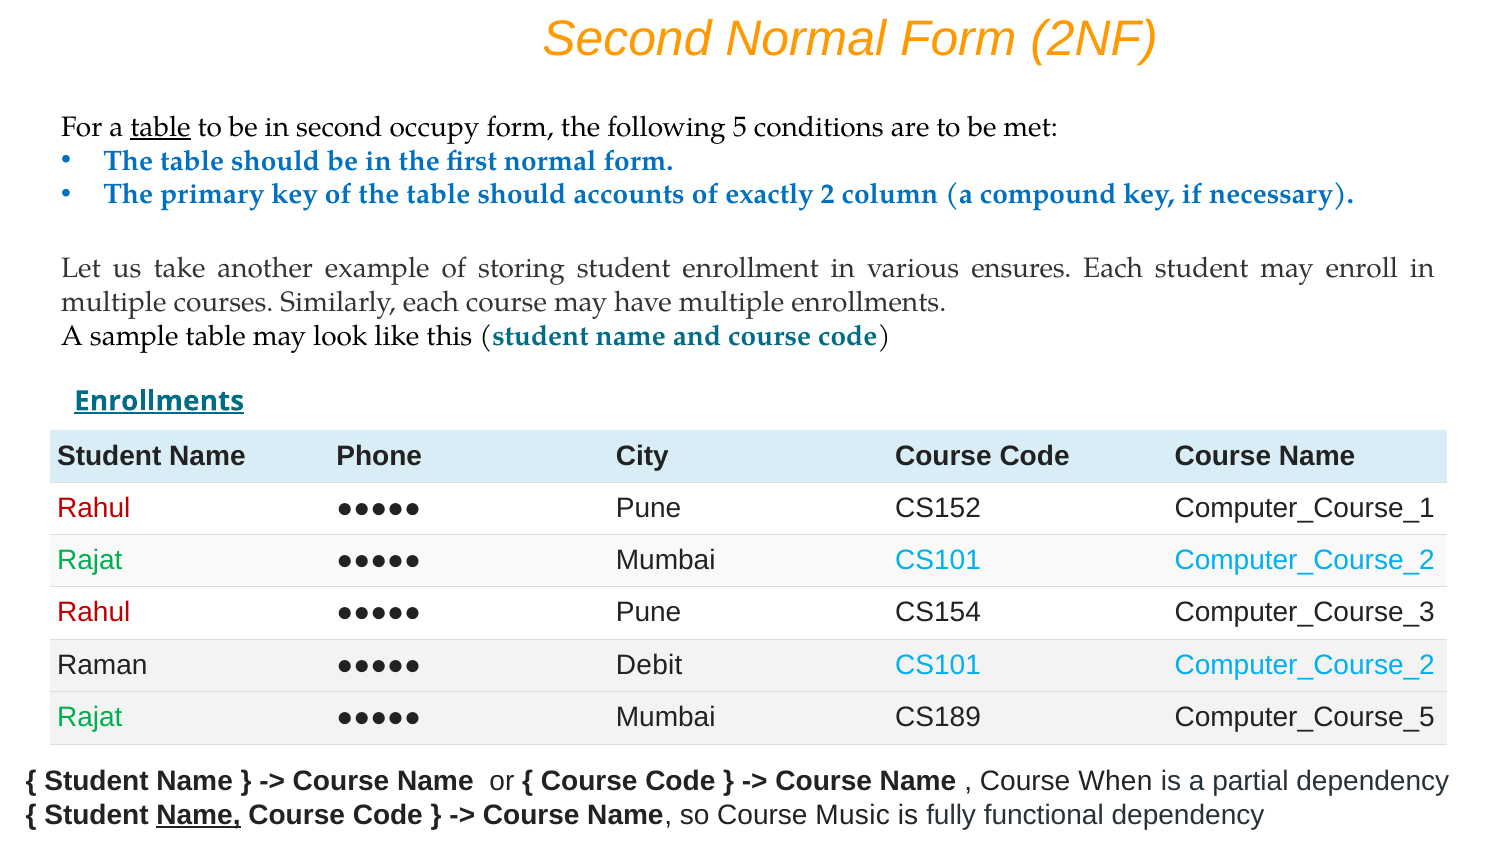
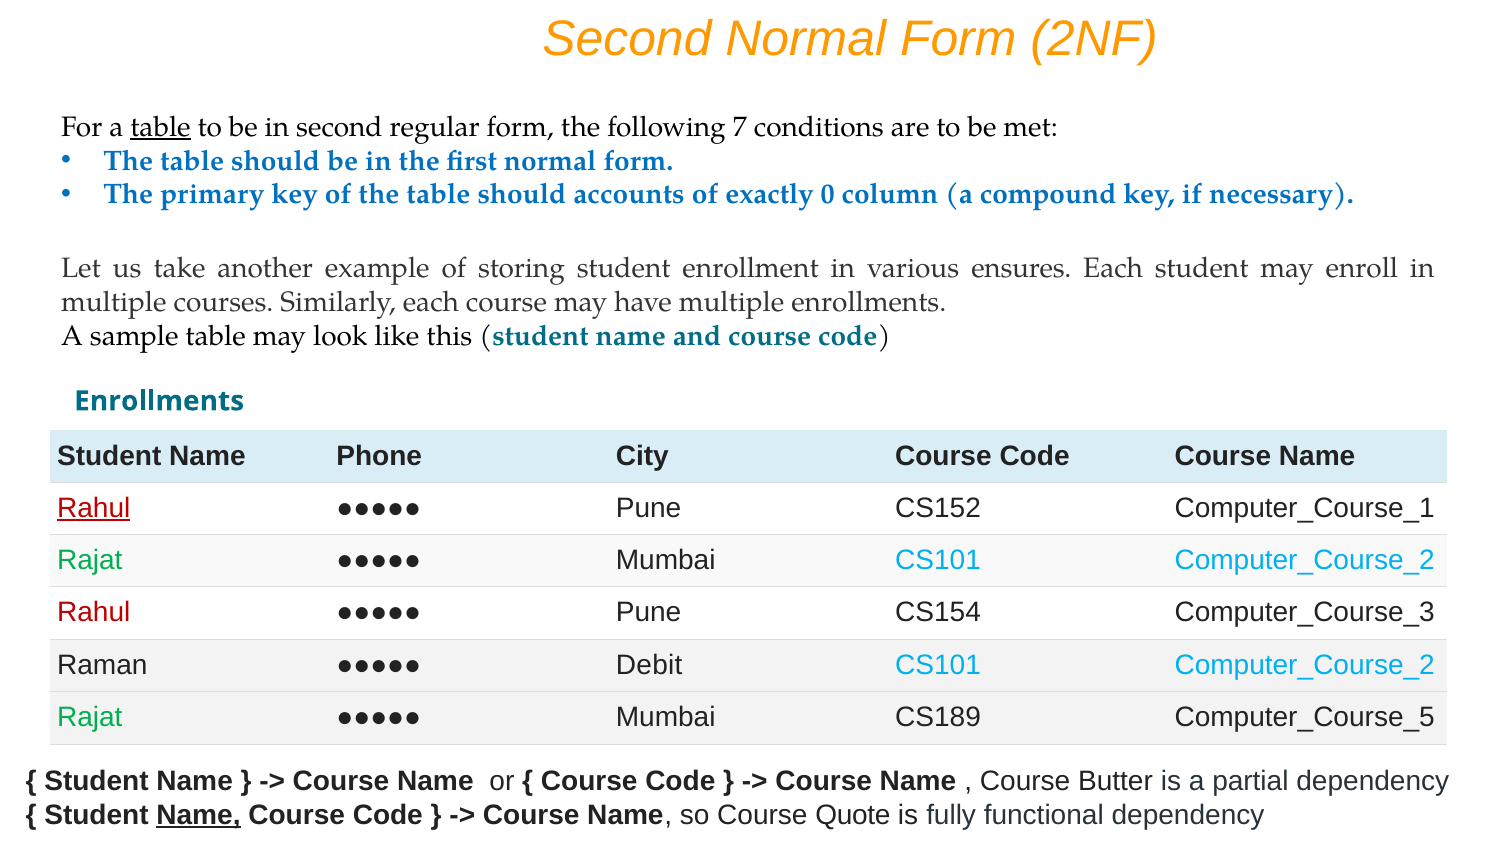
occupy: occupy -> regular (435, 127)
5: 5 -> 7 (740, 127)
2: 2 -> 0 (828, 195)
Enrollments underline: present -> none (159, 401)
Rahul underline: none -> present (94, 508)
When: When -> Butter (1116, 782)
Music: Music -> Quote (853, 815)
